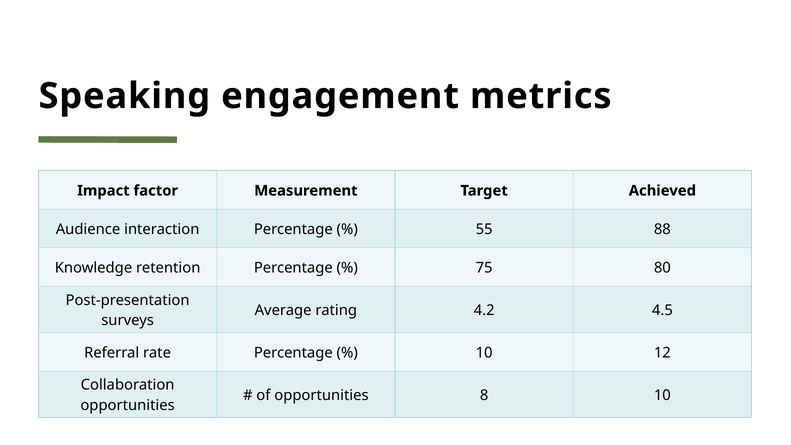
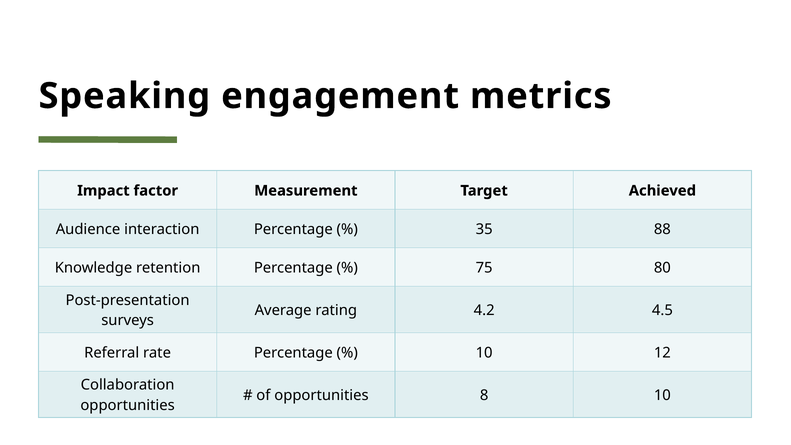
55: 55 -> 35 (484, 229)
